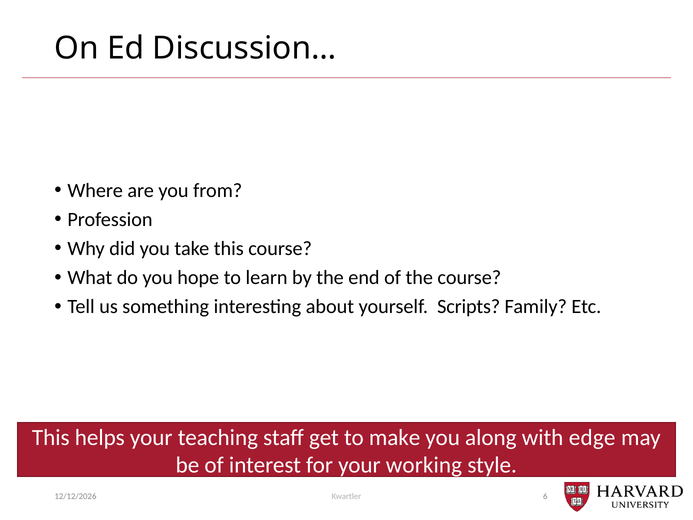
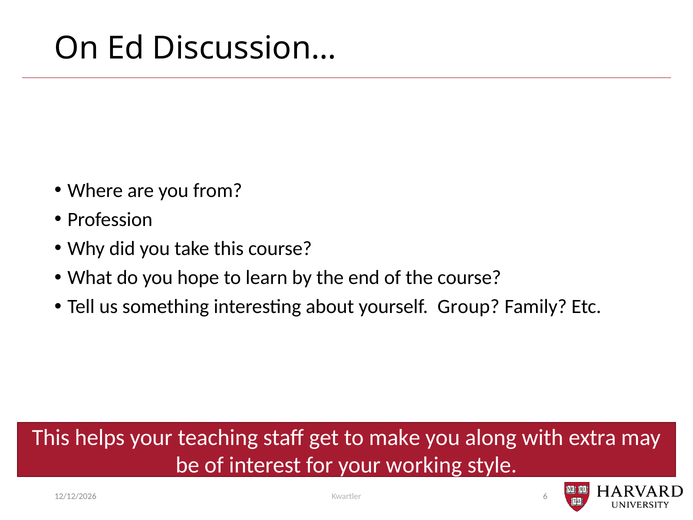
Scripts: Scripts -> Group (469, 307)
edge: edge -> extra (592, 437)
